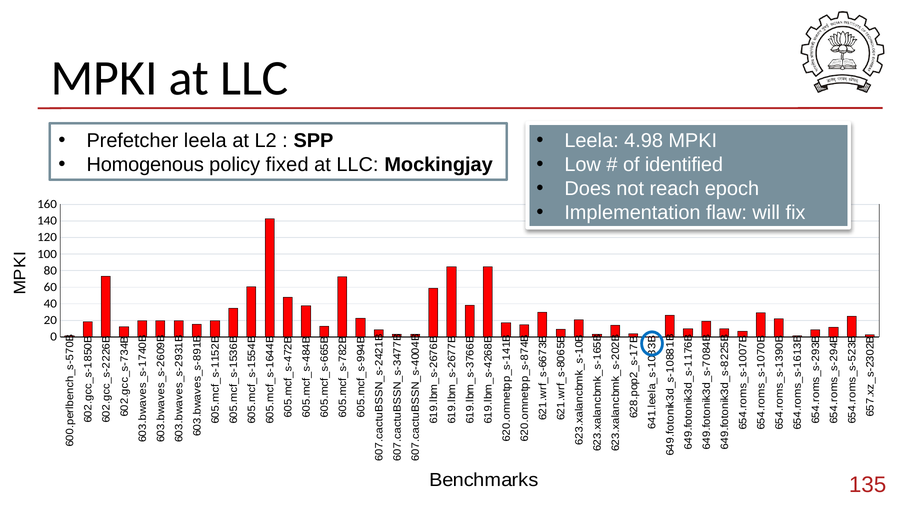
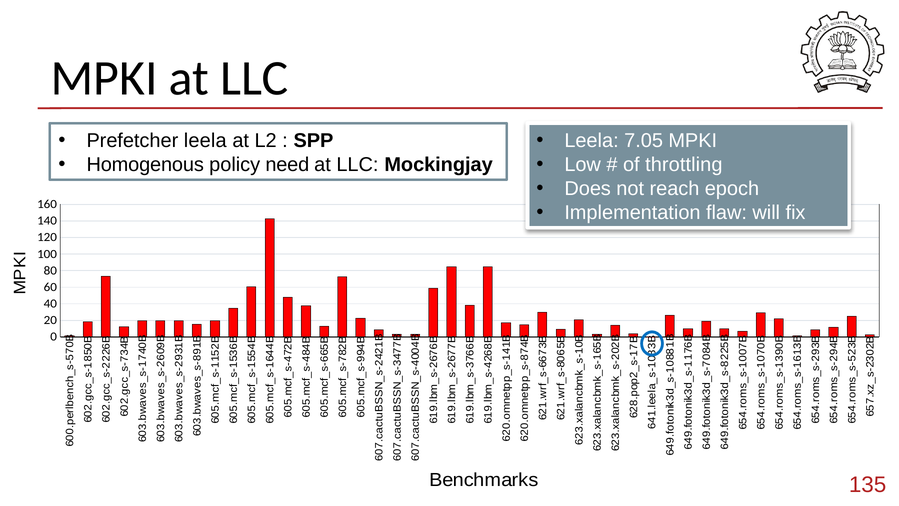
4.98: 4.98 -> 7.05 (644, 141)
fixed: fixed -> need (287, 165)
identified: identified -> throttling (684, 165)
